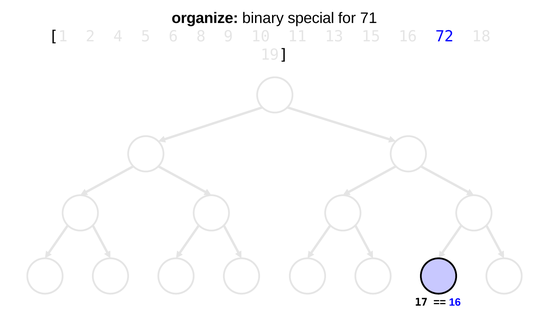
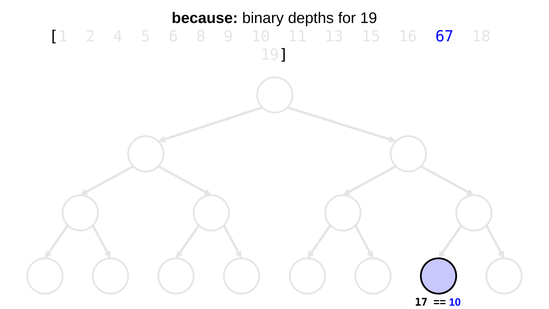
organize: organize -> because (205, 18)
special: special -> depths (311, 18)
for 71: 71 -> 19 (369, 18)
72: 72 -> 67 (445, 36)
16: 16 -> 10 (455, 302)
